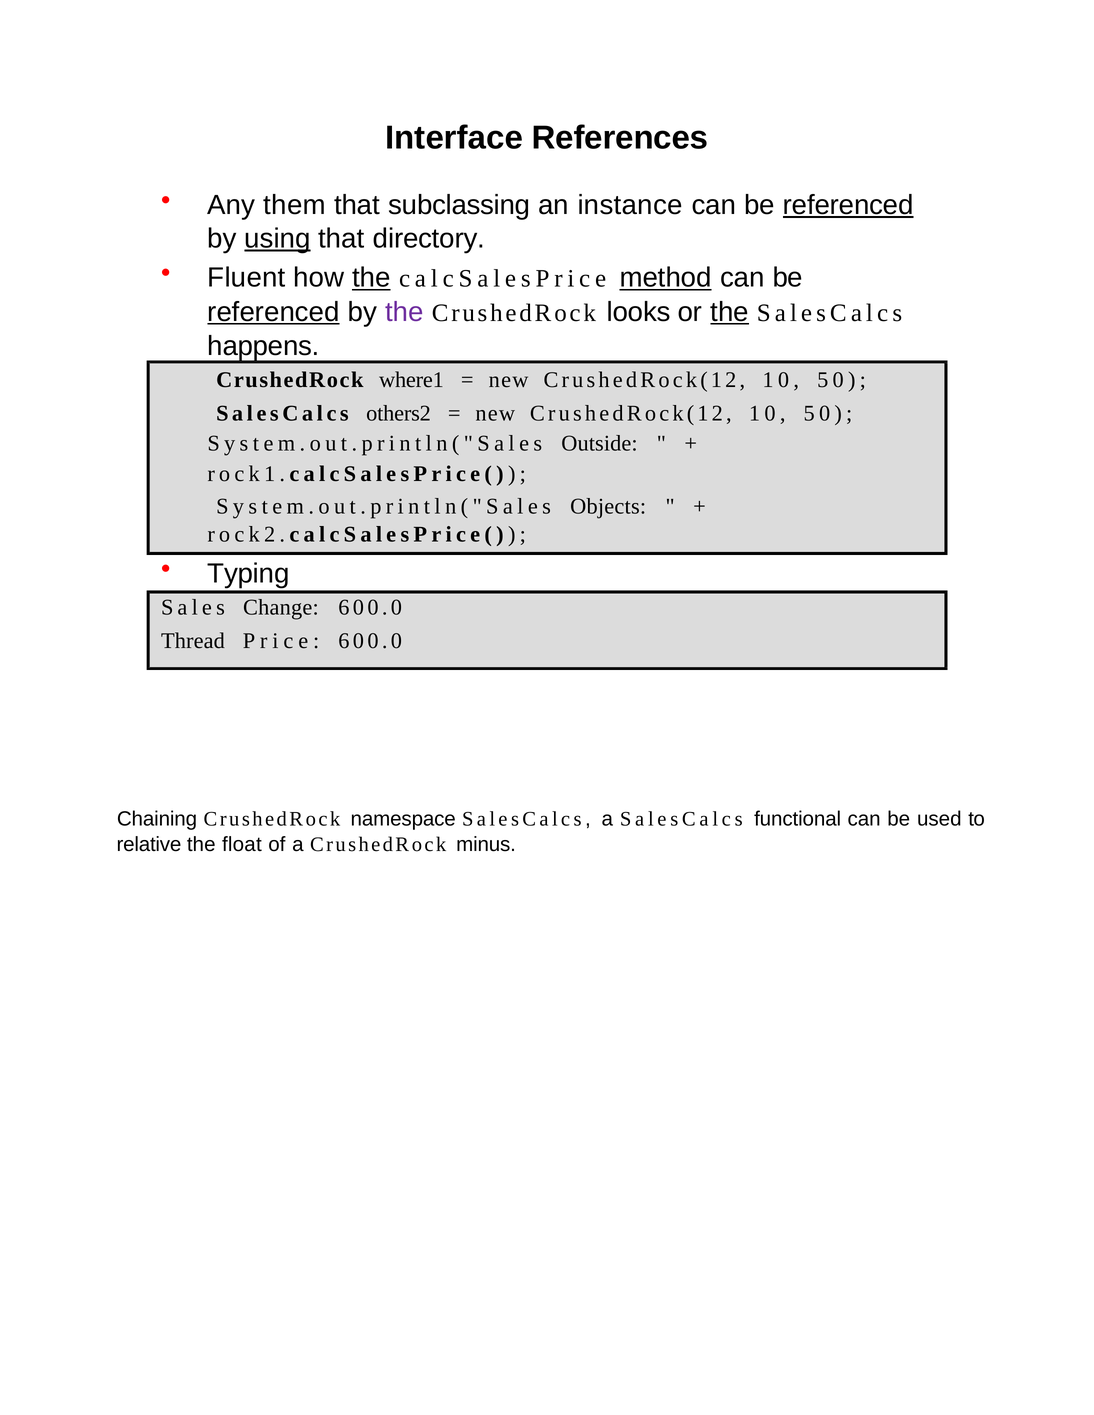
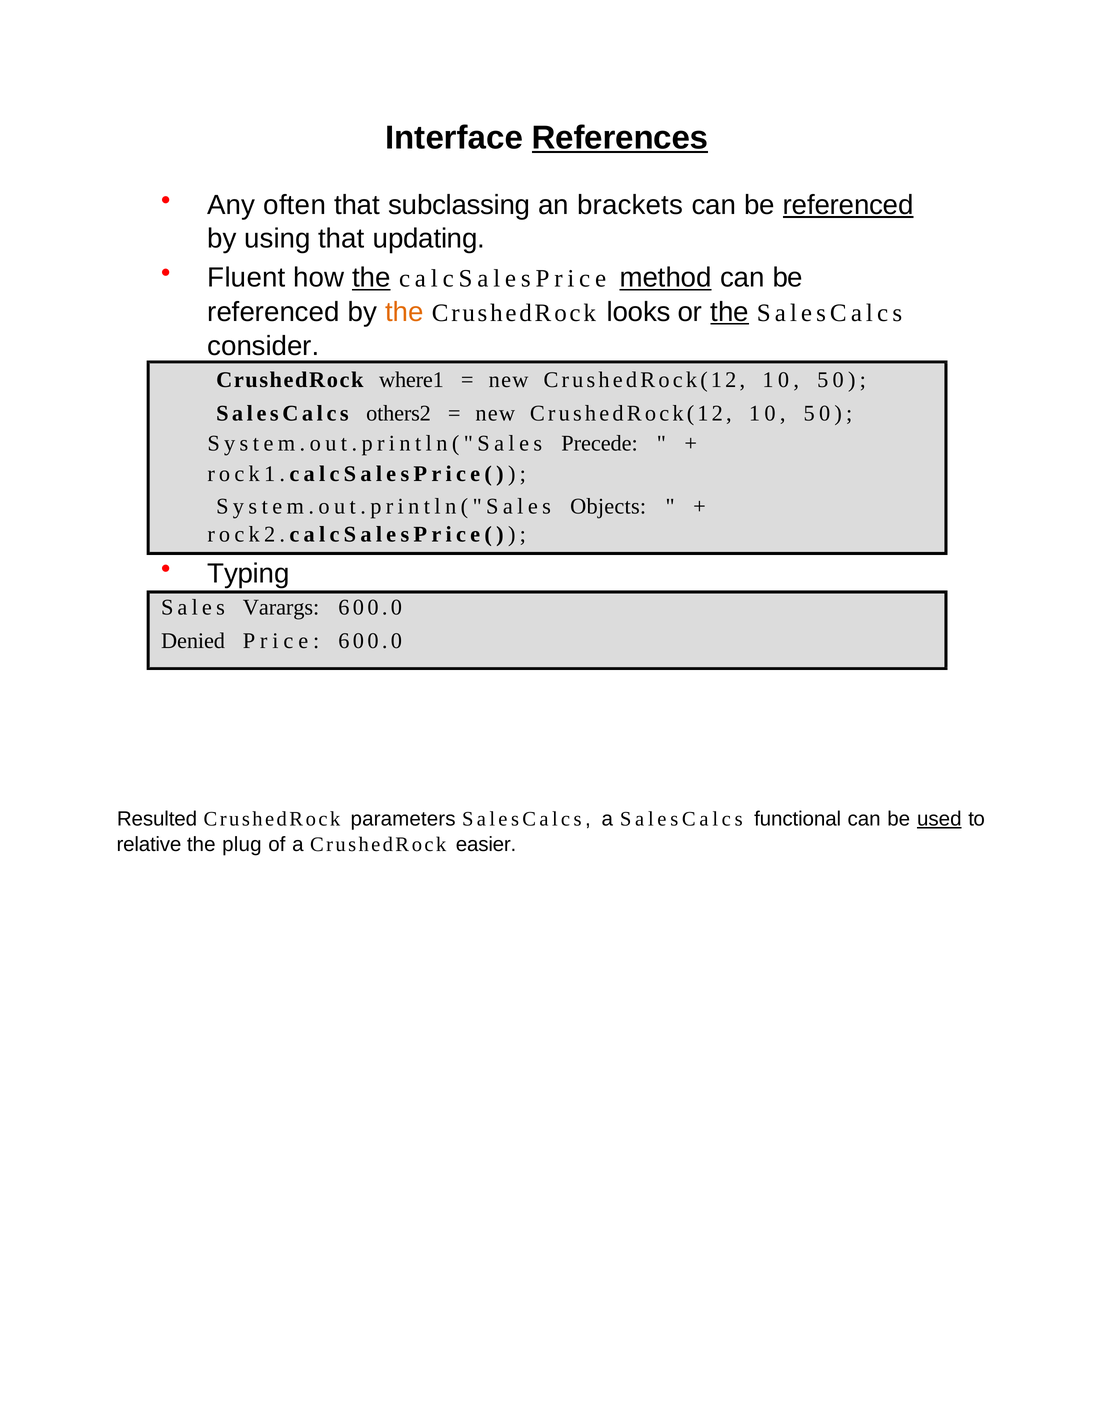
References underline: none -> present (620, 138)
them: them -> often (295, 205)
instance: instance -> brackets (630, 205)
using underline: present -> none (277, 239)
directory: directory -> updating (429, 239)
referenced underline: present -> none (273, 312)
the colour: purple -> orange (404, 312)
happens: happens -> consider (263, 346)
Outside: Outside -> Precede (600, 444)
Change: Change -> Varargs (281, 608)
Thread: Thread -> Denied (193, 641)
Chaining: Chaining -> Resulted (157, 819)
namespace: namespace -> parameters (403, 819)
used underline: none -> present (939, 819)
float: float -> plug (242, 845)
minus: minus -> easier (486, 845)
